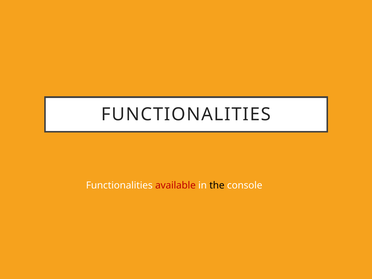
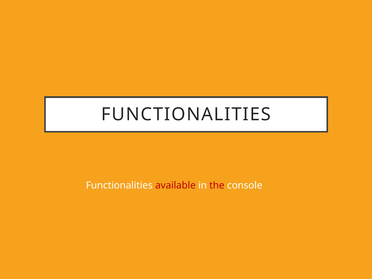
the colour: black -> red (217, 186)
